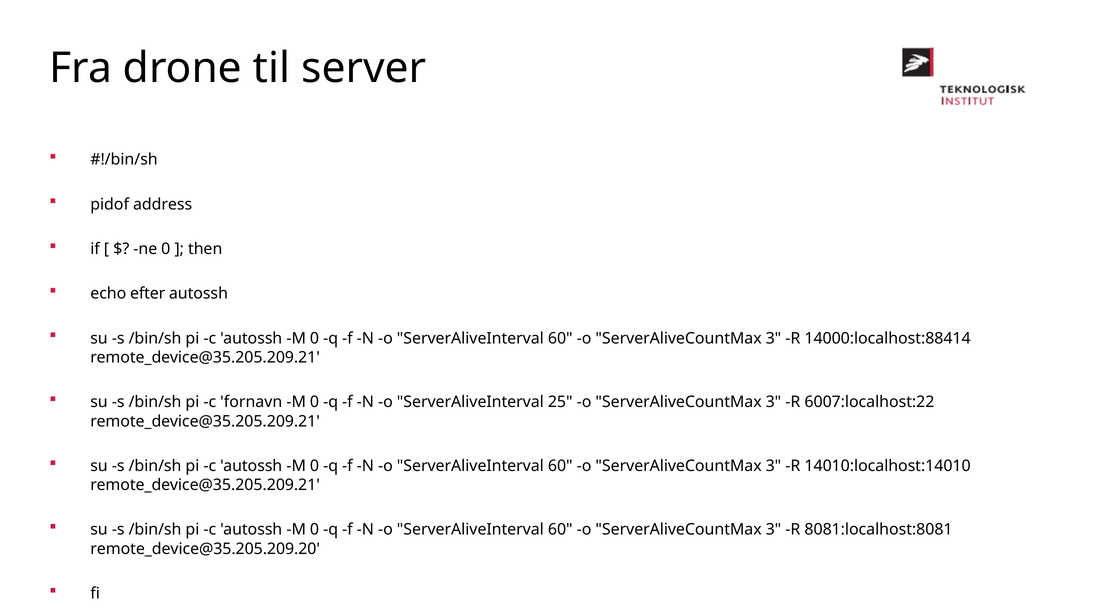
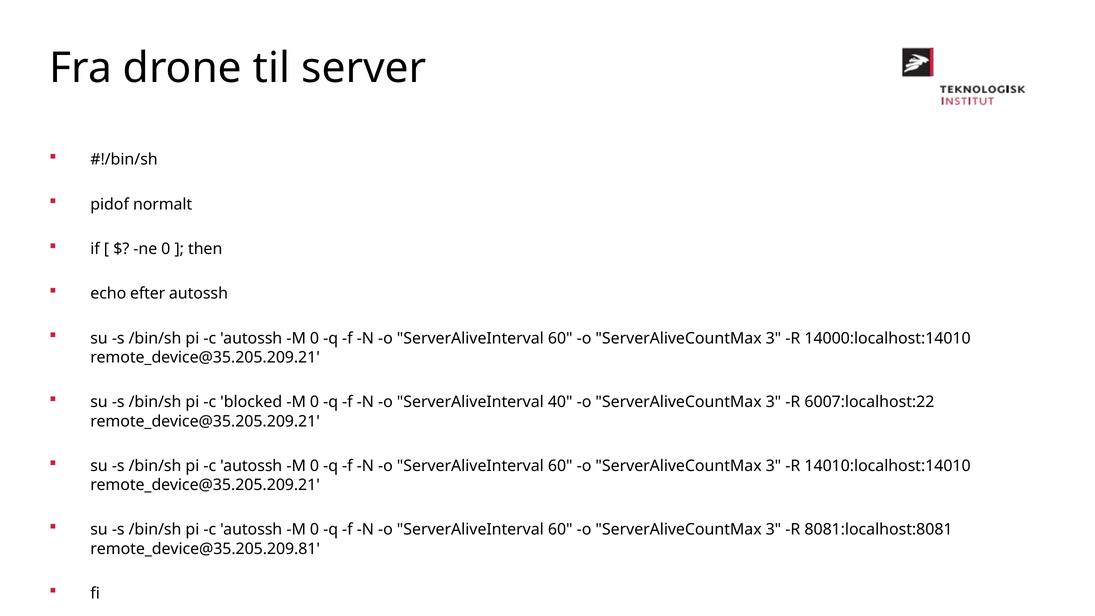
address: address -> normalt (163, 204)
14000:localhost:88414: 14000:localhost:88414 -> 14000:localhost:14010 (888, 338)
fornavn: fornavn -> blocked (251, 402)
25: 25 -> 40 (560, 402)
remote_device@35.205.209.20: remote_device@35.205.209.20 -> remote_device@35.205.209.81 (205, 549)
